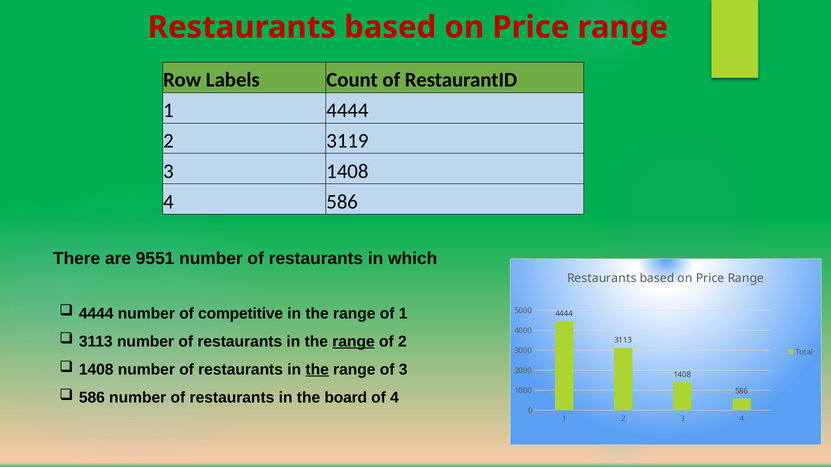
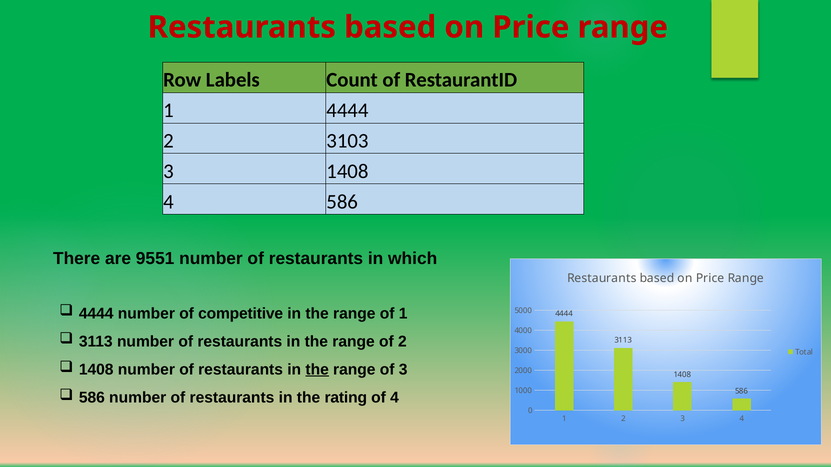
3119: 3119 -> 3103 (347, 141)
range underline: present -> none (354, 342)
board: board -> rating (346, 398)
